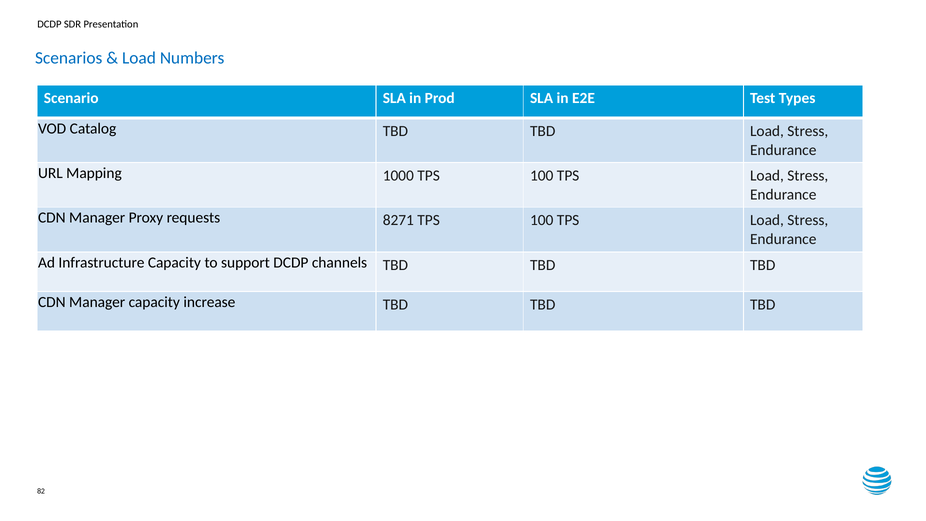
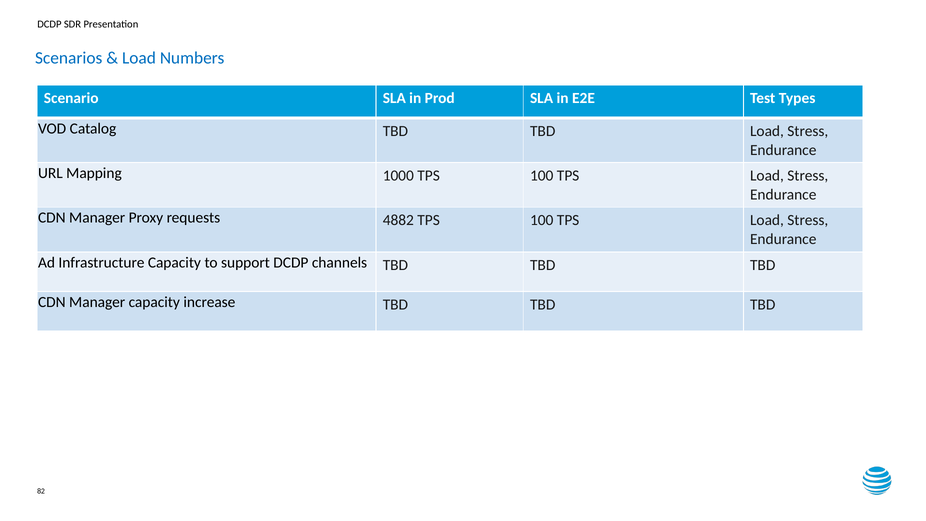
8271: 8271 -> 4882 (398, 220)
